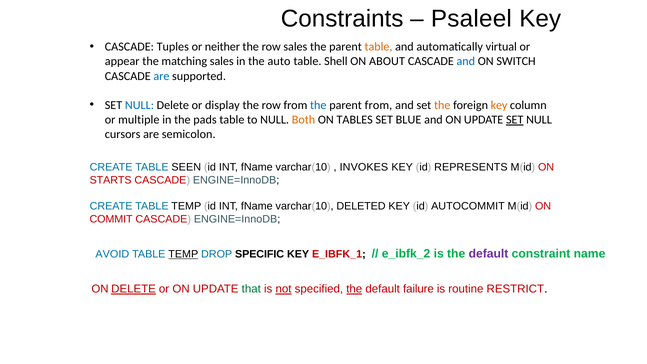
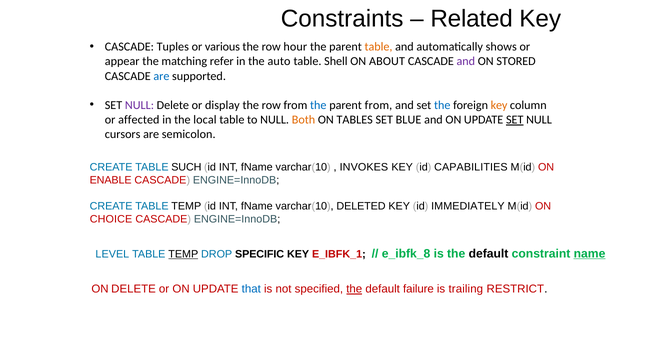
Psaleel: Psaleel -> Related (472, 19)
neither: neither -> various (222, 47)
row sales: sales -> hour (295, 47)
virtual: virtual -> shows (501, 47)
matching sales: sales -> refer (222, 61)
and colour: blue -> purple (466, 61)
SWITCH: SWITCH -> STORED (516, 61)
NULL colour: blue -> purple (139, 105)
the colour: orange -> blue (442, 105)
multiple: multiple -> affected (139, 120)
pads: pads -> local (205, 120)
SEEN: SEEN -> SUCH (186, 167)
REPRESENTS: REPRESENTS -> CAPABILITIES (471, 167)
STARTS: STARTS -> ENABLE (111, 180)
AUTOCOMMIT: AUTOCOMMIT -> IMMEDIATELY (468, 206)
COMMIT: COMMIT -> CHOICE (111, 219)
AVOID: AVOID -> LEVEL (112, 254)
e_ibfk_2: e_ibfk_2 -> e_ibfk_8 (406, 254)
default colour: purple -> black (489, 254)
name underline: none -> present (590, 254)
DELETE underline: present -> none (134, 289)
that colour: green -> blue (251, 289)
not underline: present -> none (284, 289)
routine: routine -> trailing (466, 289)
